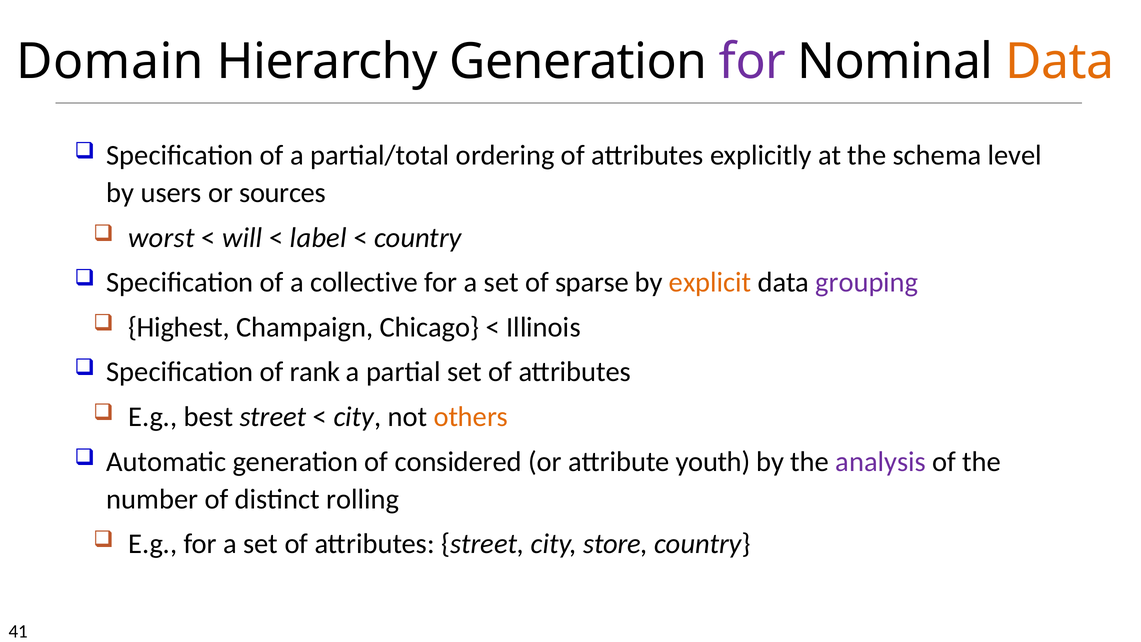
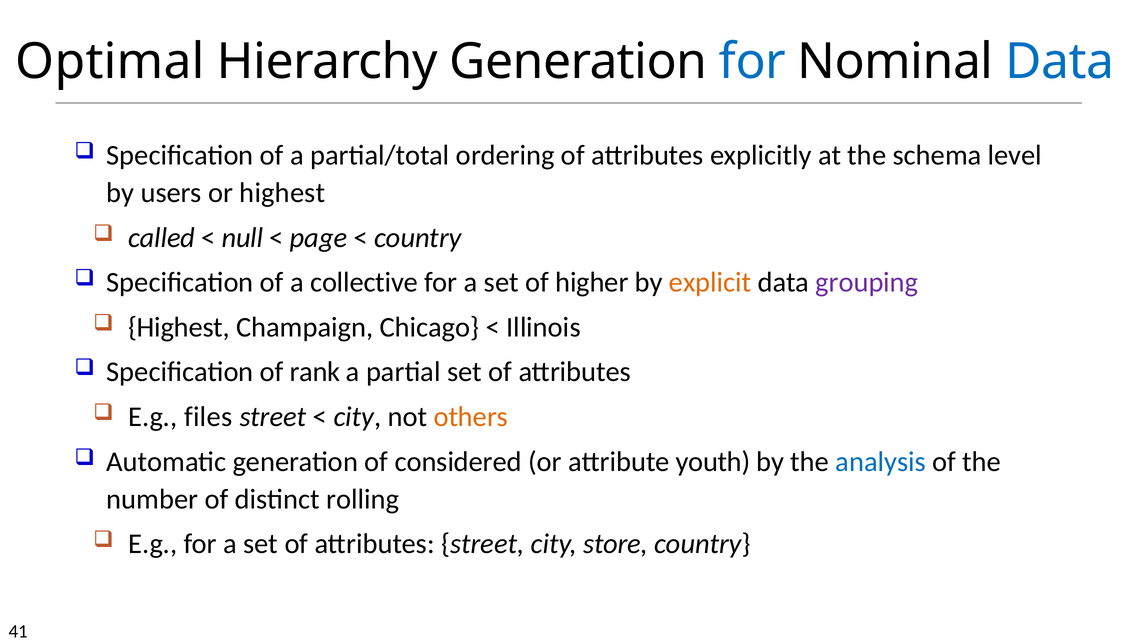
Domain: Domain -> Optimal (110, 62)
for colour: purple -> blue (752, 62)
Data colour: orange -> blue (1060, 62)
or sources: sources -> highest (282, 193)
worst: worst -> called (162, 238)
will: will -> null (242, 238)
label: label -> page (319, 238)
sparse: sparse -> higher (592, 282)
best: best -> files (208, 417)
analysis colour: purple -> blue (881, 461)
